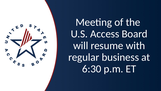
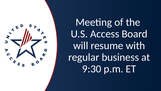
6:30: 6:30 -> 9:30 (92, 69)
